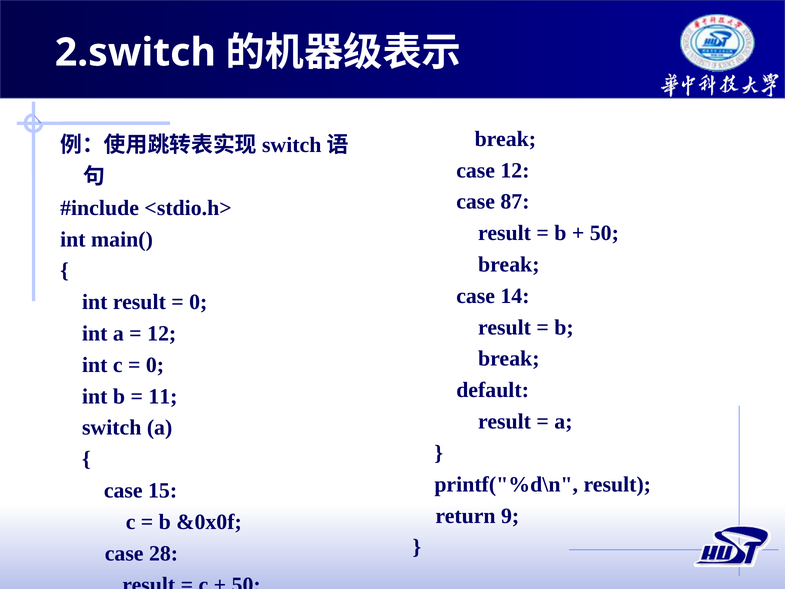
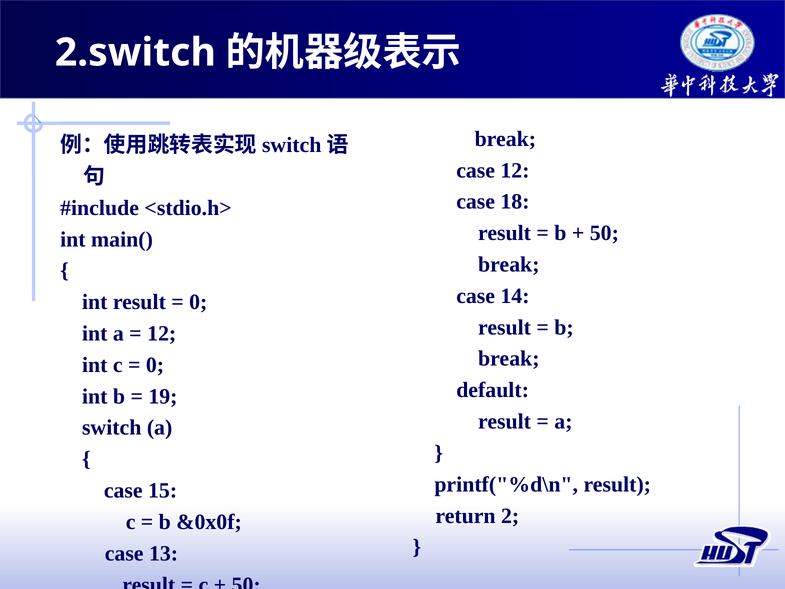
87: 87 -> 18 (515, 202)
11: 11 -> 19 (163, 396)
9: 9 -> 2 (510, 516)
28: 28 -> 13 (164, 553)
